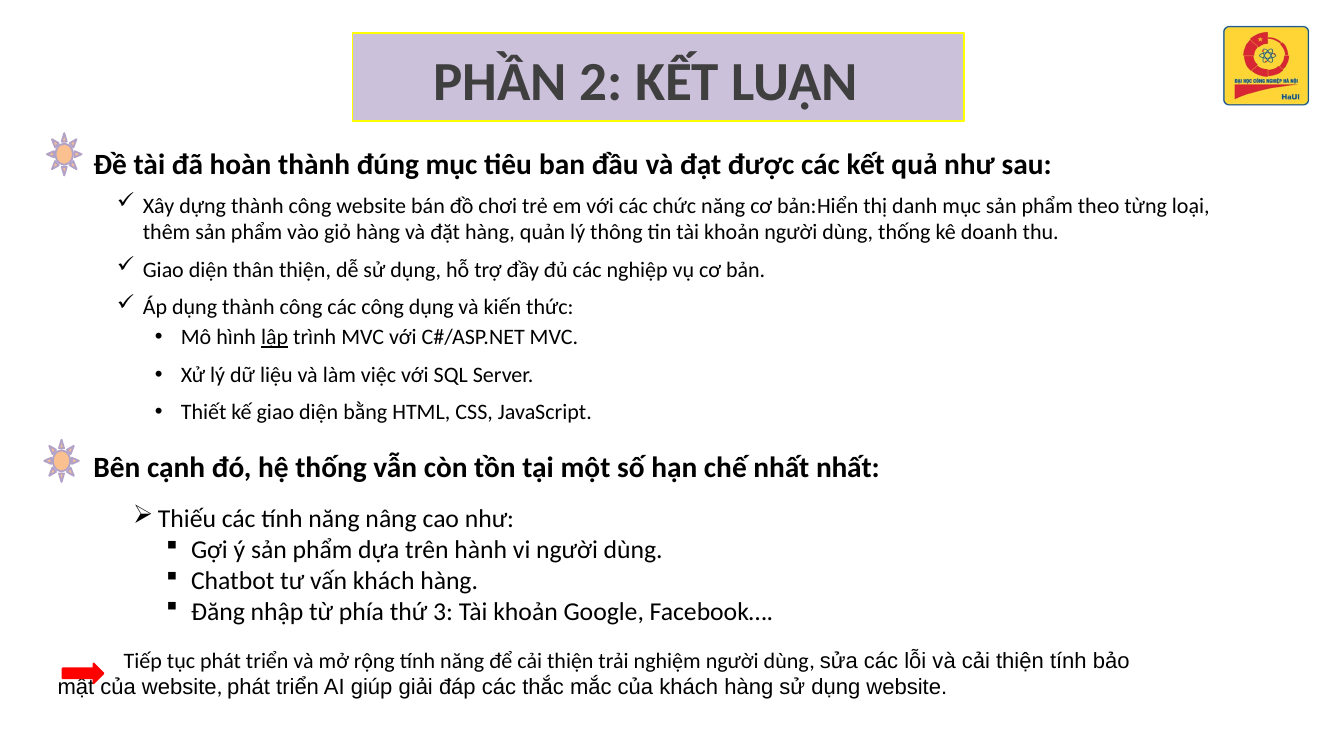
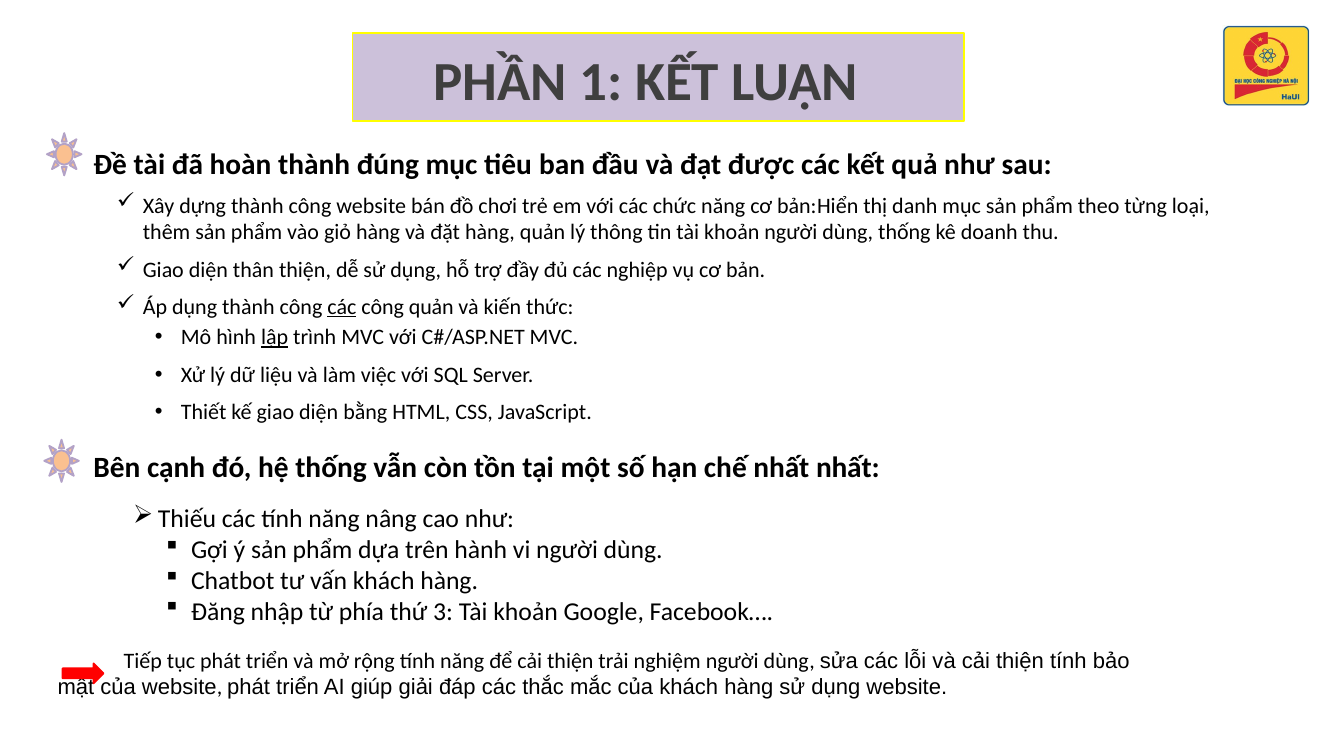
2: 2 -> 1 (601, 82)
các underline: none -> present (342, 307)
công dụng: dụng -> quản (431, 307)
